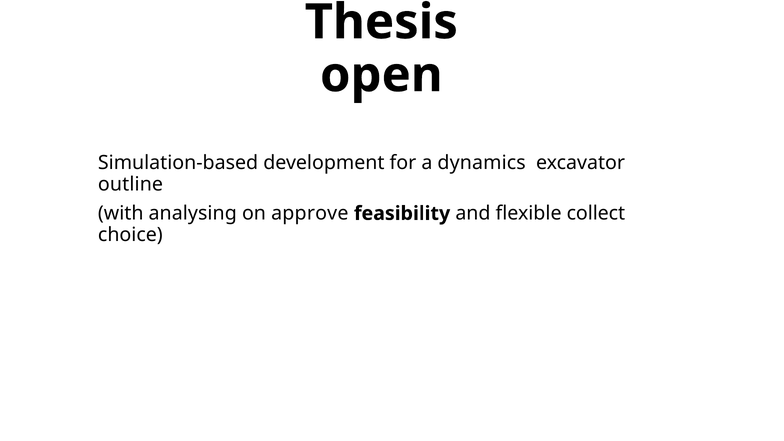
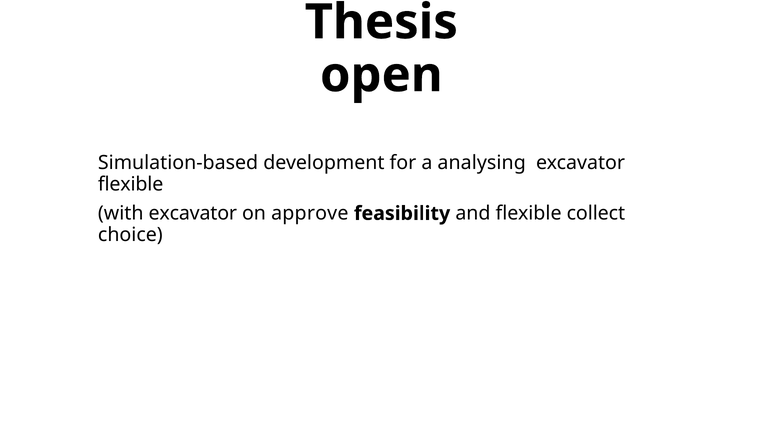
dynamics: dynamics -> analysing (482, 163)
outline: outline -> flexible (131, 184)
with analysing: analysing -> excavator (193, 213)
